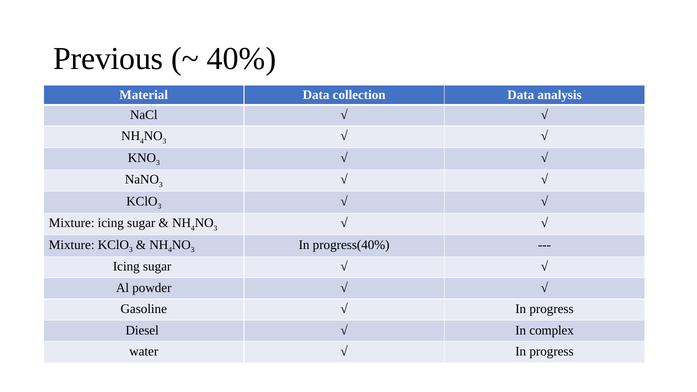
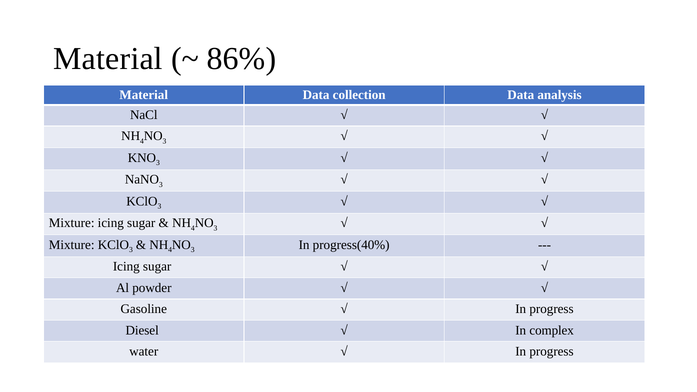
Previous: Previous -> Material (108, 59)
40%: 40% -> 86% (242, 59)
